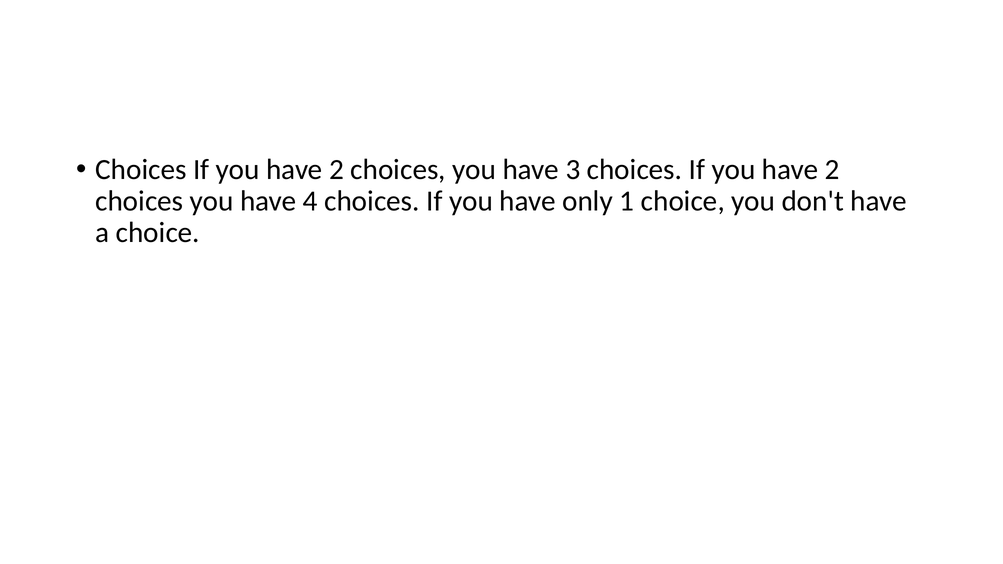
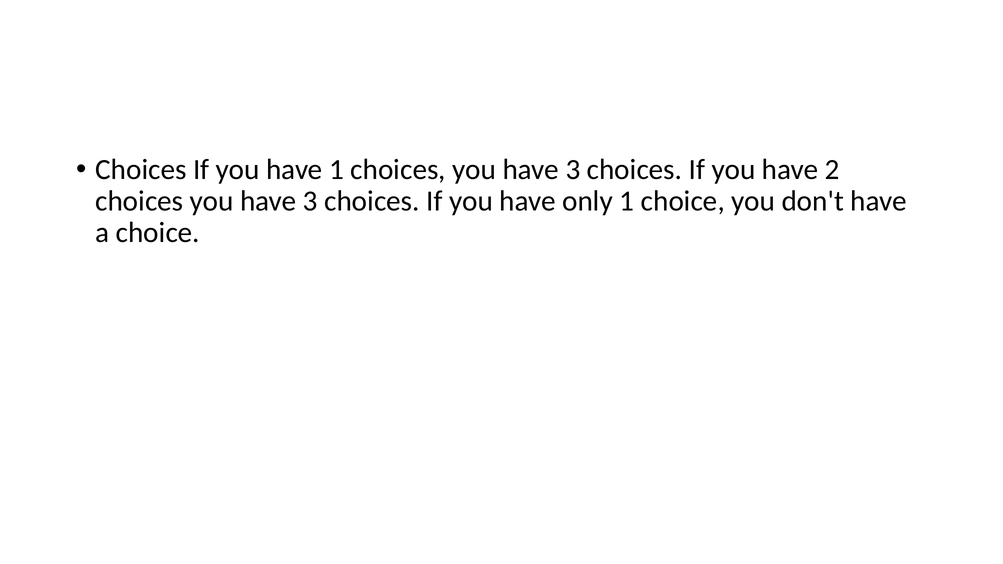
2: 2 -> 1 (336, 170)
4: 4 -> 3 (310, 201)
